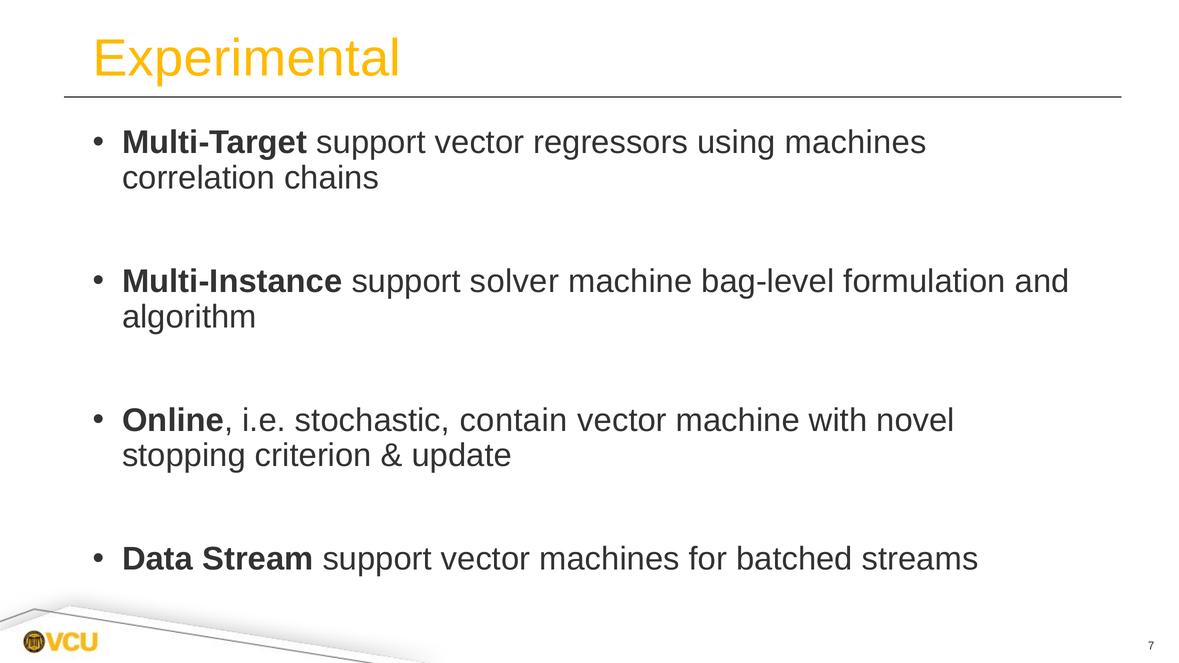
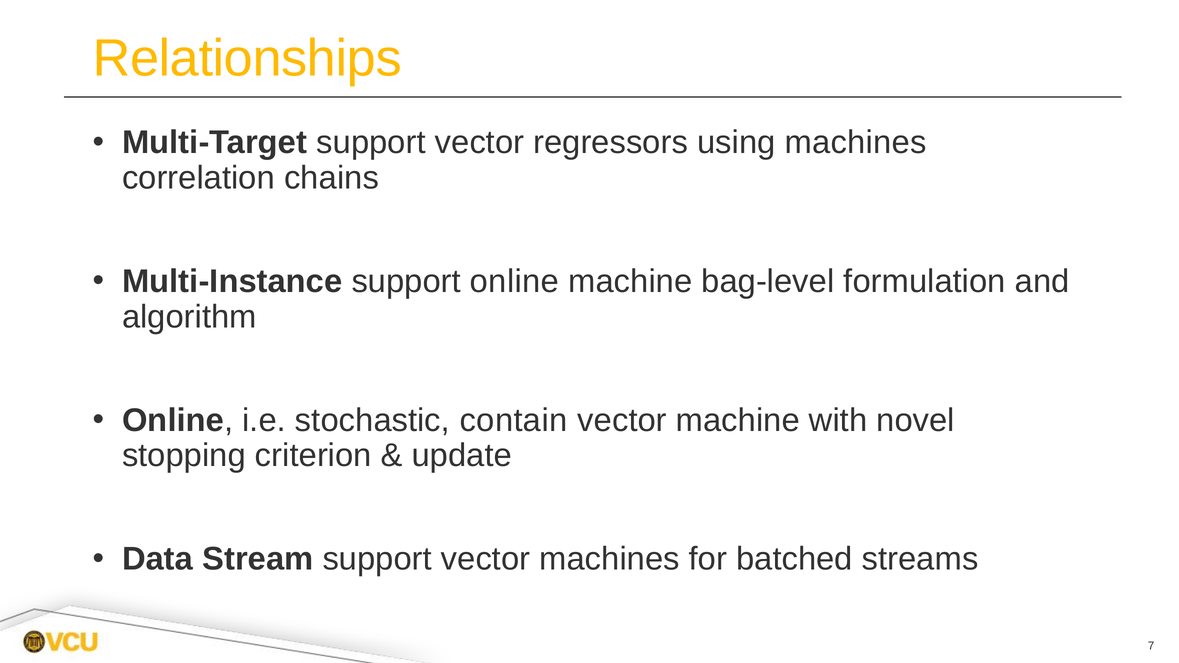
Experimental: Experimental -> Relationships (247, 58)
support solver: solver -> online (514, 282)
